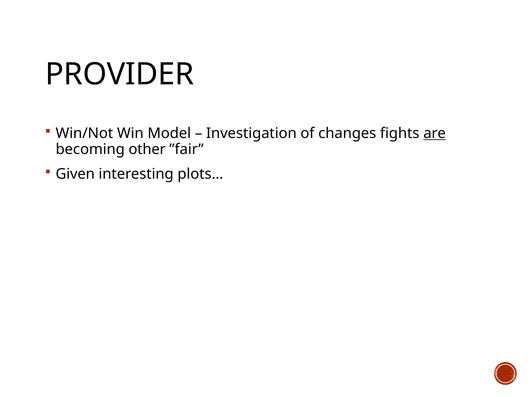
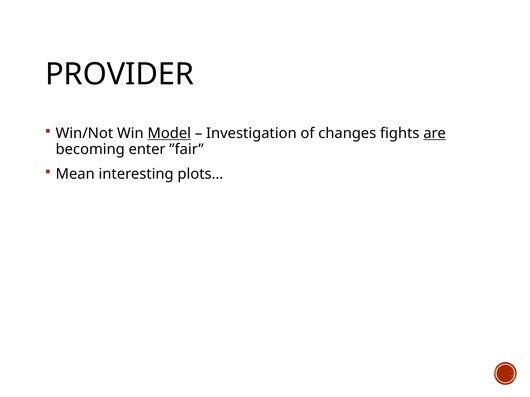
Model underline: none -> present (169, 133)
other: other -> enter (147, 149)
Given: Given -> Mean (75, 174)
